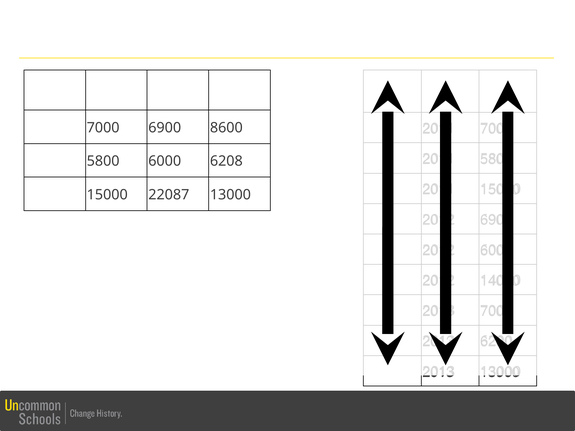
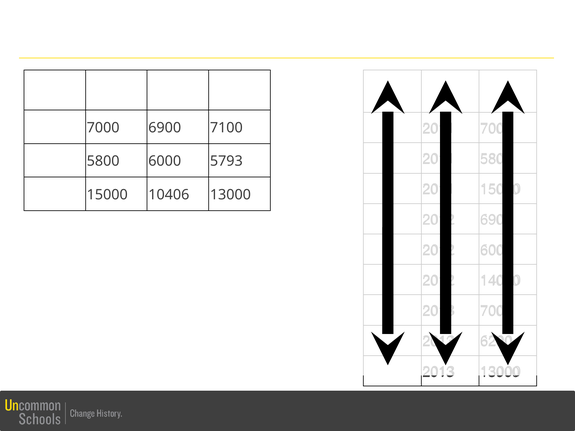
8600: 8600 -> 7100 (226, 128)
6208: 6208 -> 5793 (226, 161)
22087: 22087 -> 10406 (169, 195)
